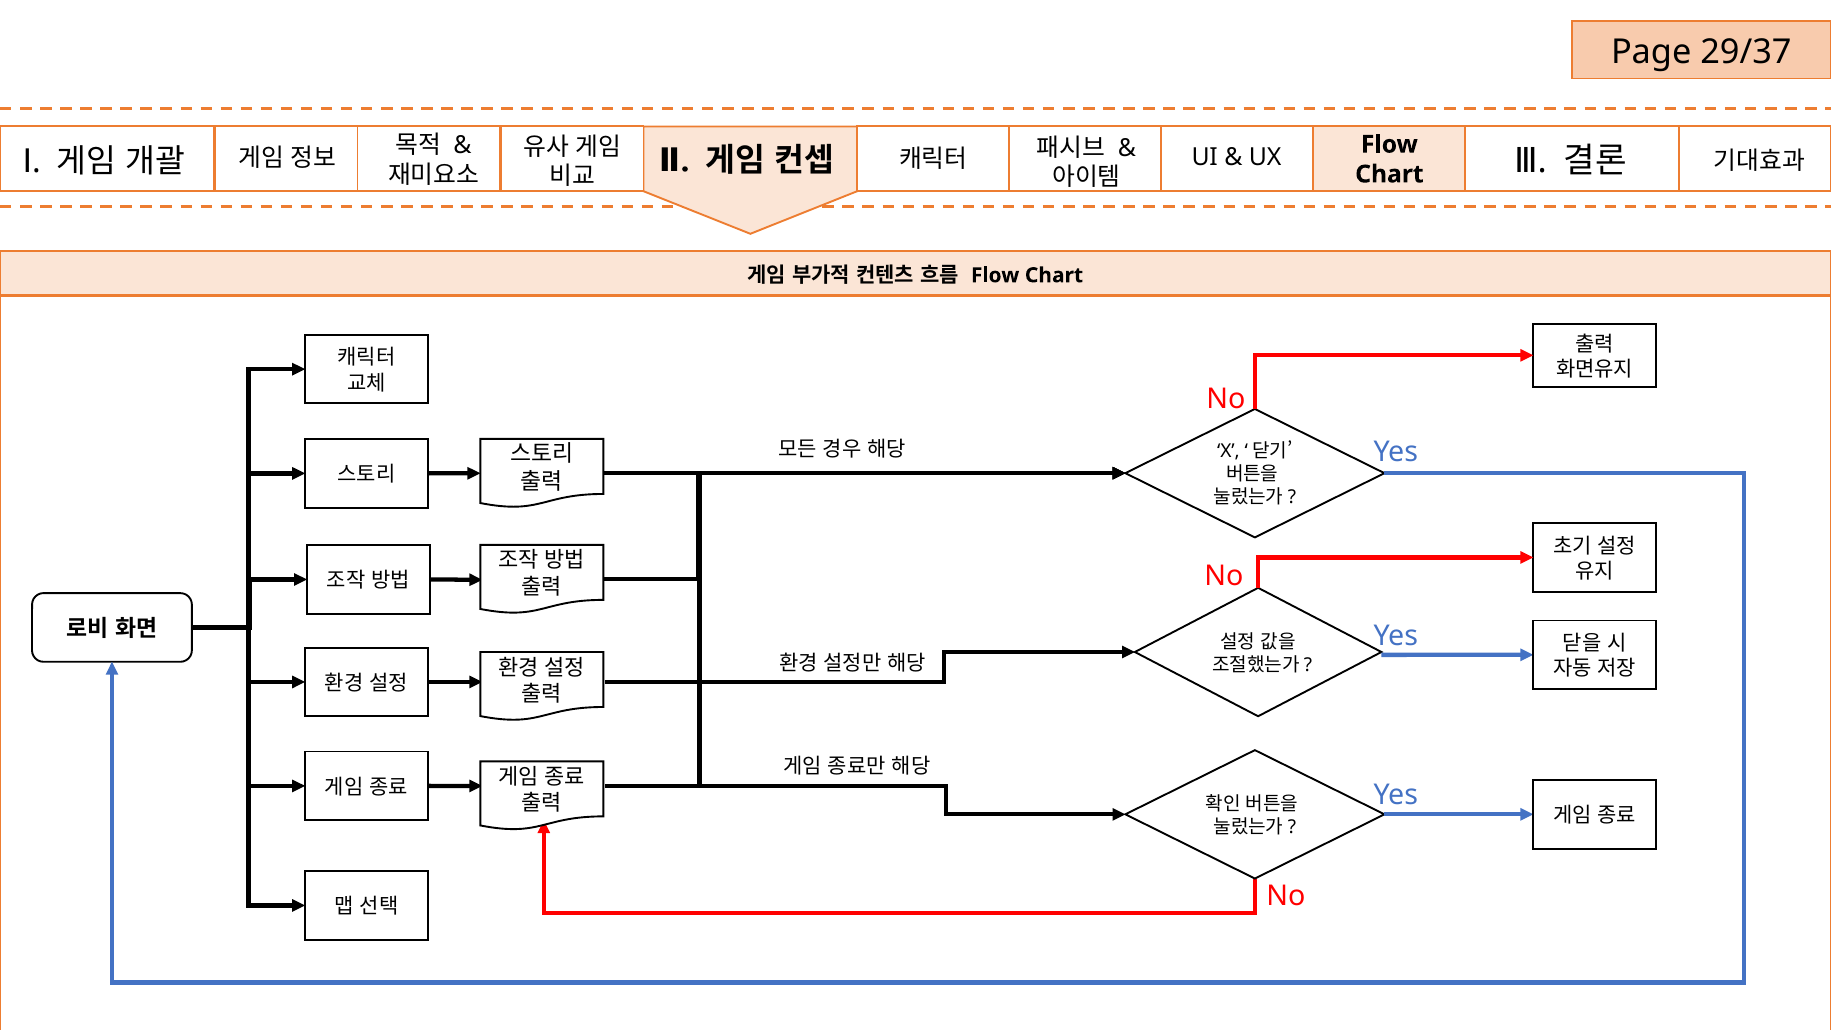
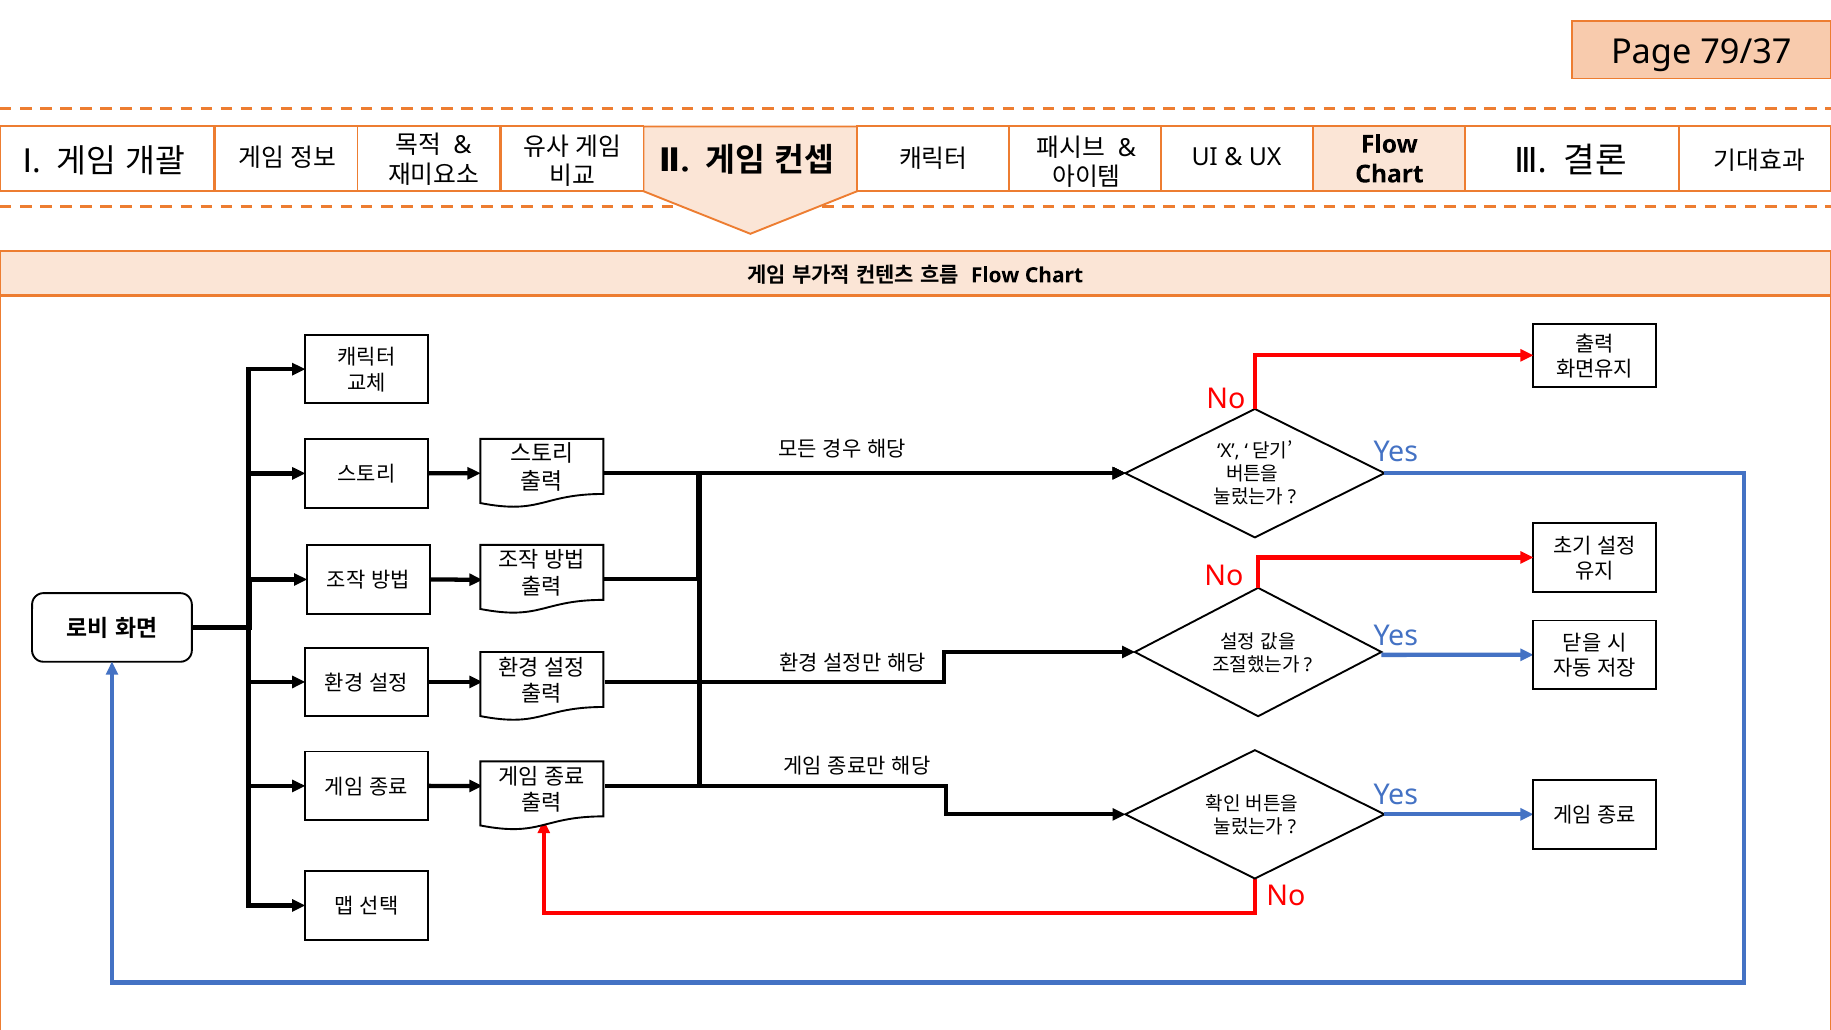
29/37: 29/37 -> 79/37 (1746, 52)
